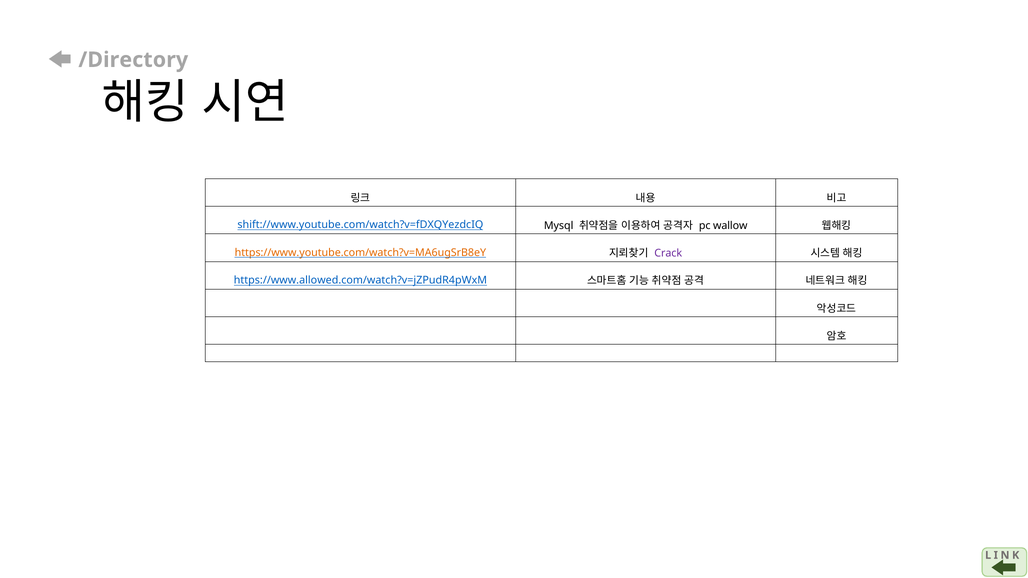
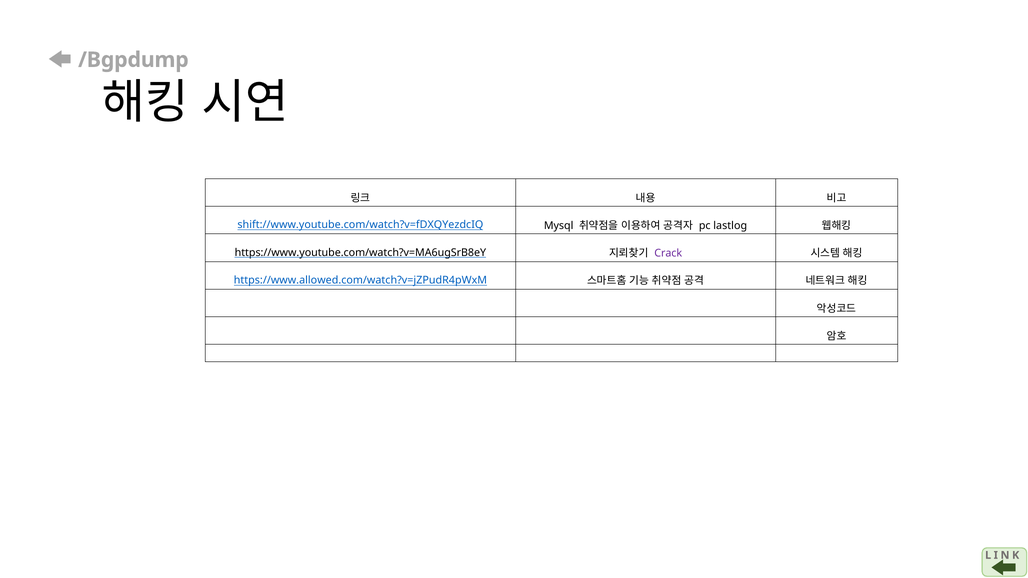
/Directory: /Directory -> /Bgpdump (133, 60)
wallow: wallow -> lastlog (730, 226)
https://www.youtube.com/watch?v=MA6ugSrB8eY colour: orange -> black (360, 253)
